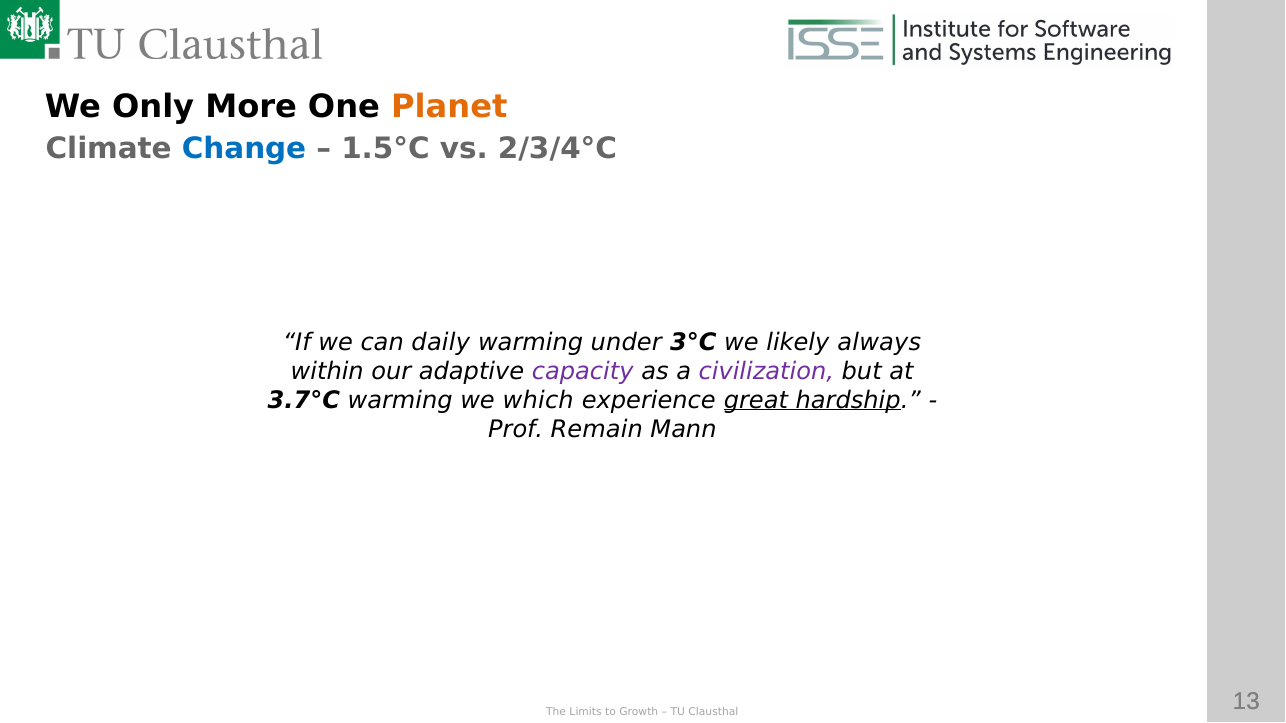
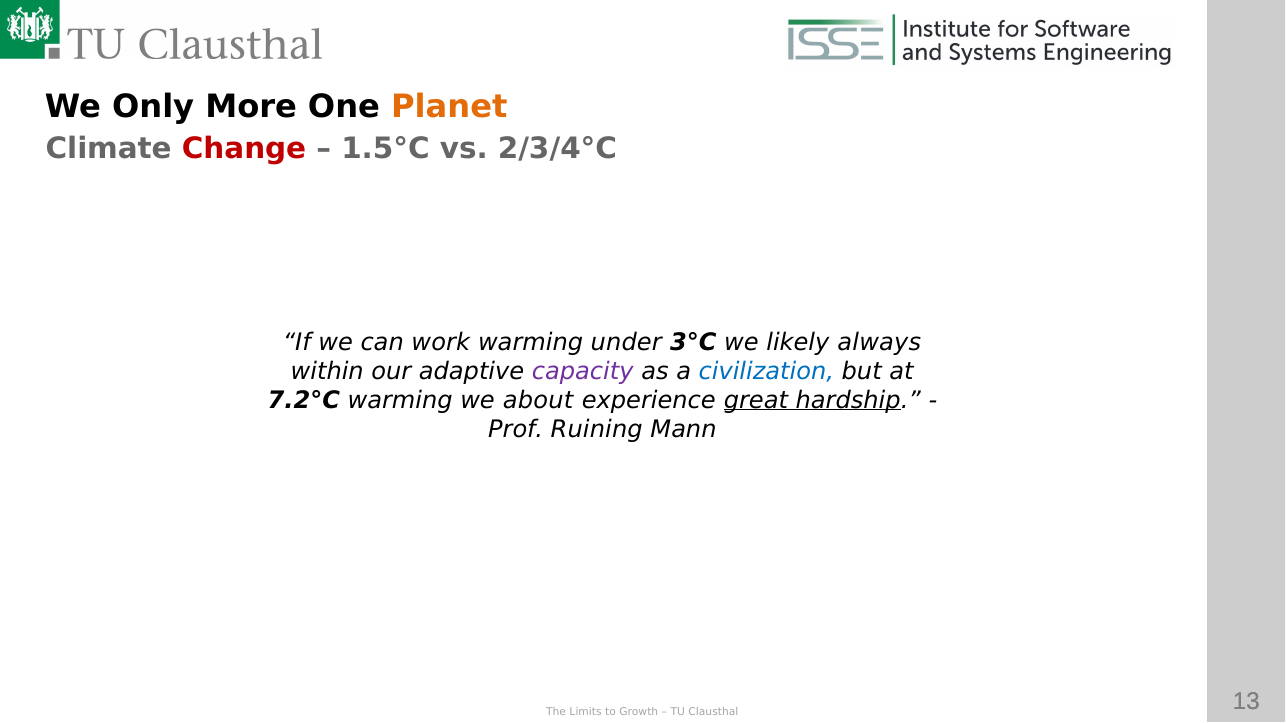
Change colour: blue -> red (244, 149)
daily: daily -> work (441, 343)
civilization colour: purple -> blue (766, 372)
3.7°C: 3.7°C -> 7.2°C (304, 401)
which: which -> about (538, 401)
Remain: Remain -> Ruining (597, 430)
